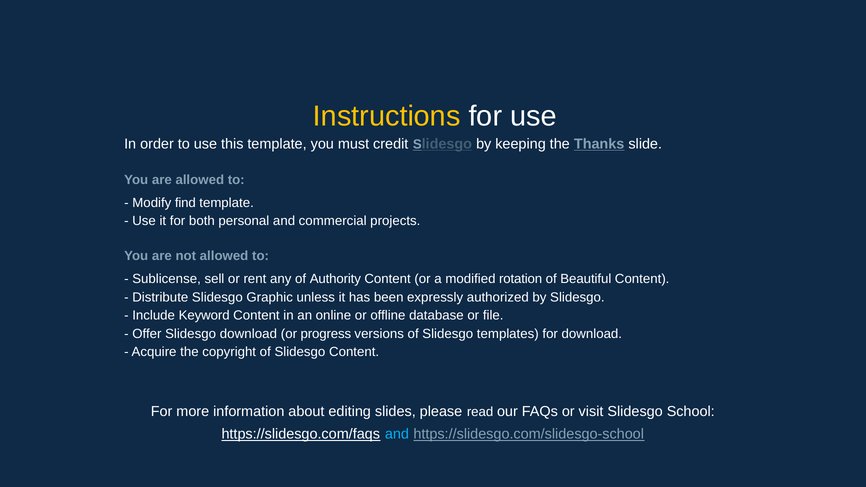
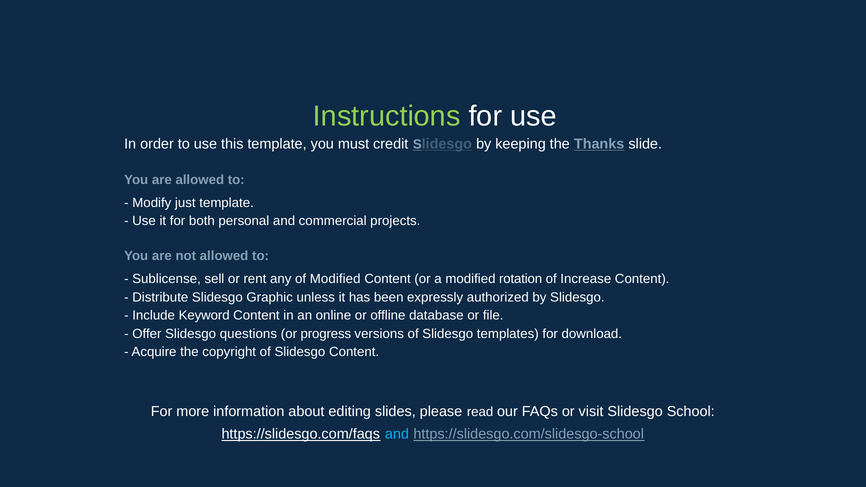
Instructions colour: yellow -> light green (387, 116)
find: find -> just (185, 203)
of Authority: Authority -> Modified (335, 279)
Beautiful: Beautiful -> Increase (586, 279)
Slidesgo download: download -> questions (248, 334)
